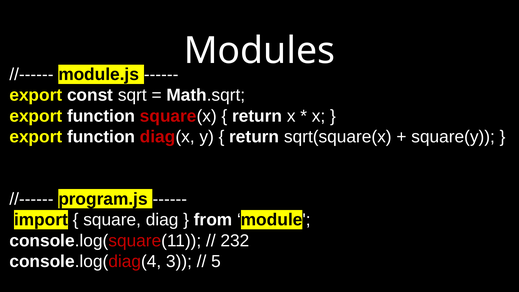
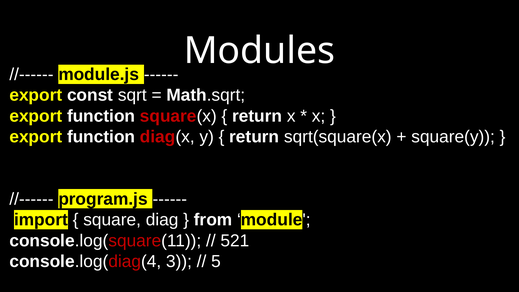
232: 232 -> 521 (235, 241)
